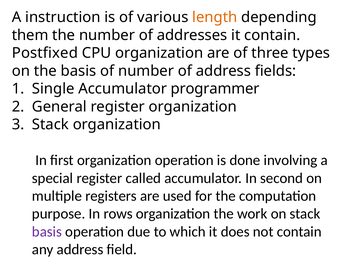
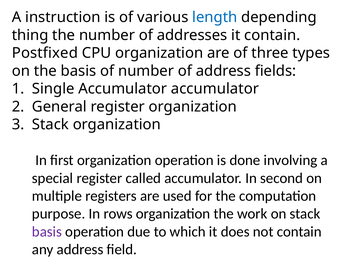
length colour: orange -> blue (215, 17)
them: them -> thing (30, 35)
Accumulator programmer: programmer -> accumulator (215, 89)
